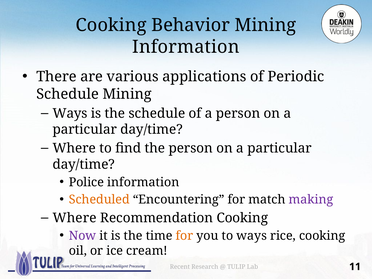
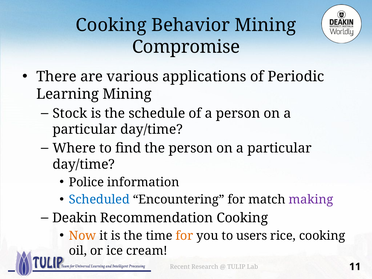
Information: Information -> Compromise (186, 47)
Schedule: Schedule -> Learning (68, 94)
Ways: Ways -> Stock (70, 113)
Scheduled colour: orange -> blue (99, 200)
Where: Where -> Deakin (75, 218)
Now colour: purple -> orange (82, 236)
to ways: ways -> users (252, 236)
